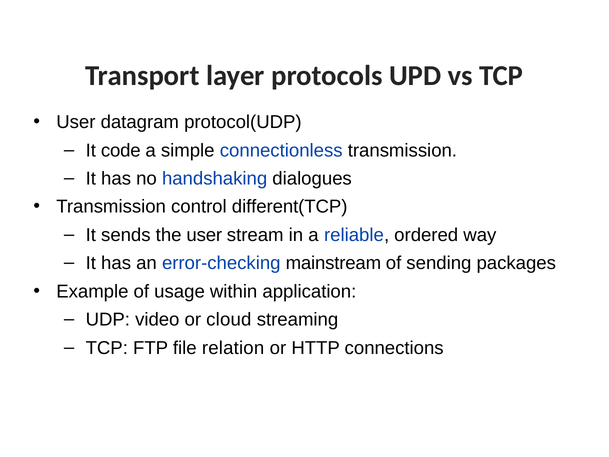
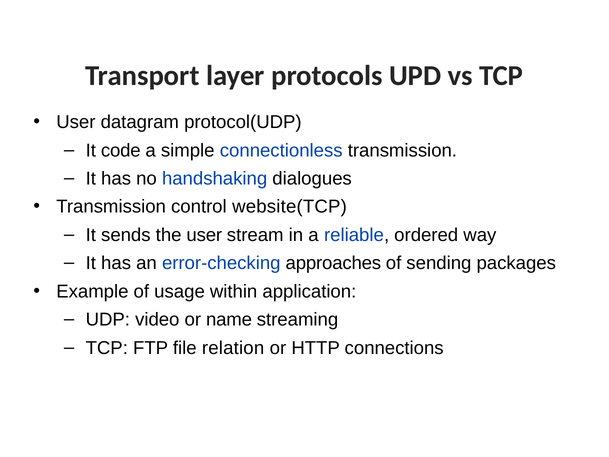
different(TCP: different(TCP -> website(TCP (290, 207)
mainstream: mainstream -> approaches (333, 263)
cloud: cloud -> name (229, 320)
